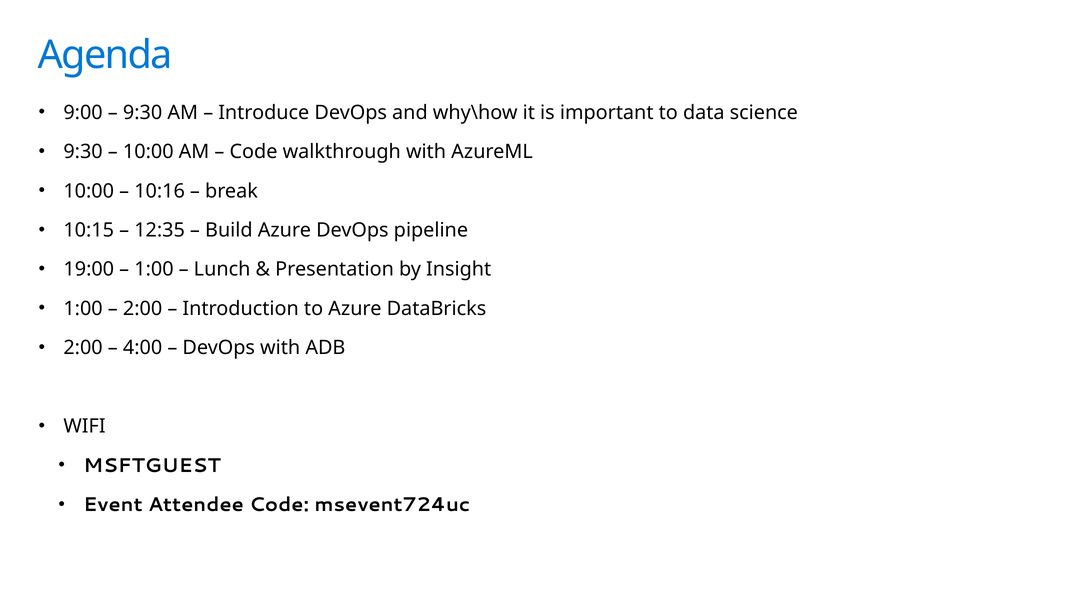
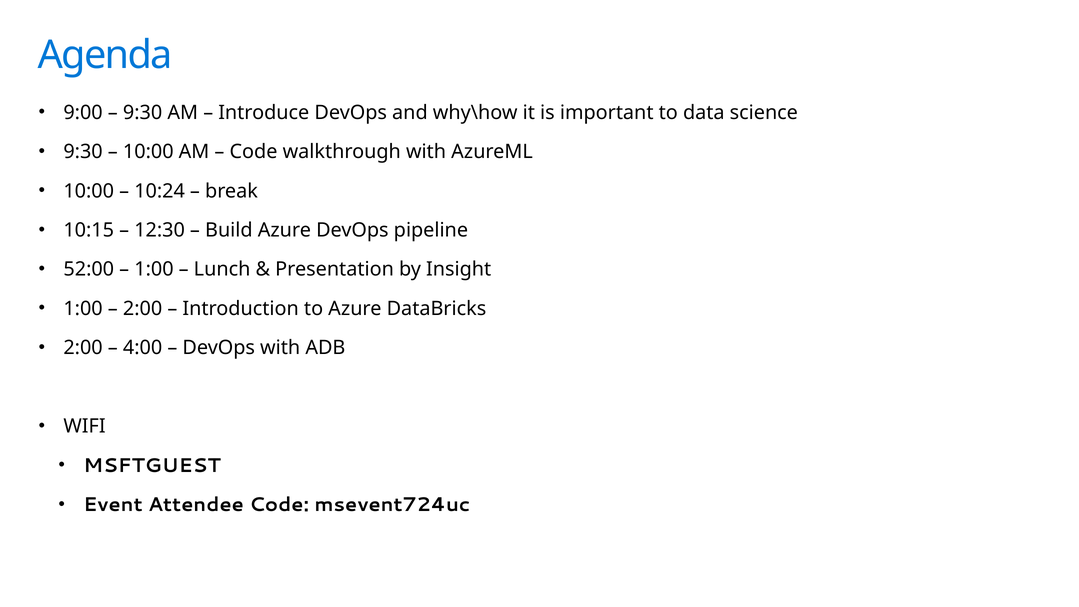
10:16: 10:16 -> 10:24 (160, 191)
12:35: 12:35 -> 12:30 (160, 230)
19:00: 19:00 -> 52:00 (89, 269)
